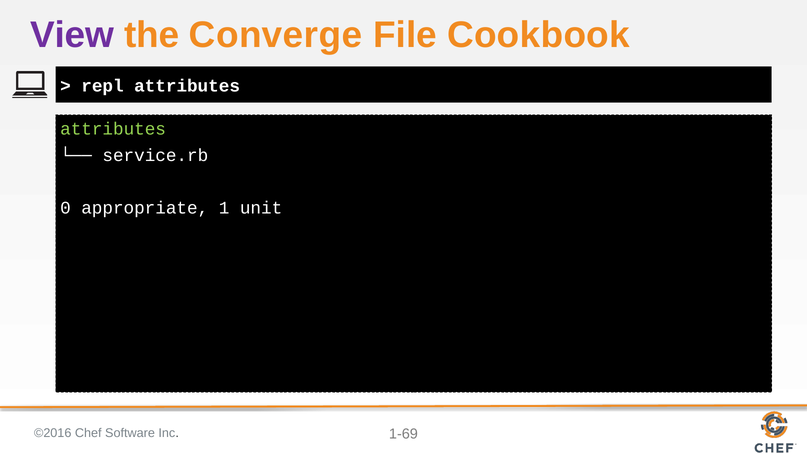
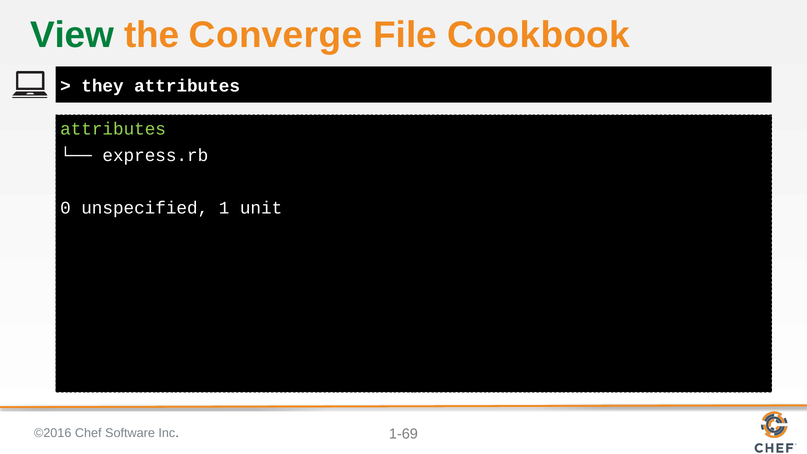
View colour: purple -> green (72, 35)
repl: repl -> they (102, 86)
service.rb: service.rb -> express.rb (155, 155)
appropriate: appropriate -> unspecified (145, 208)
